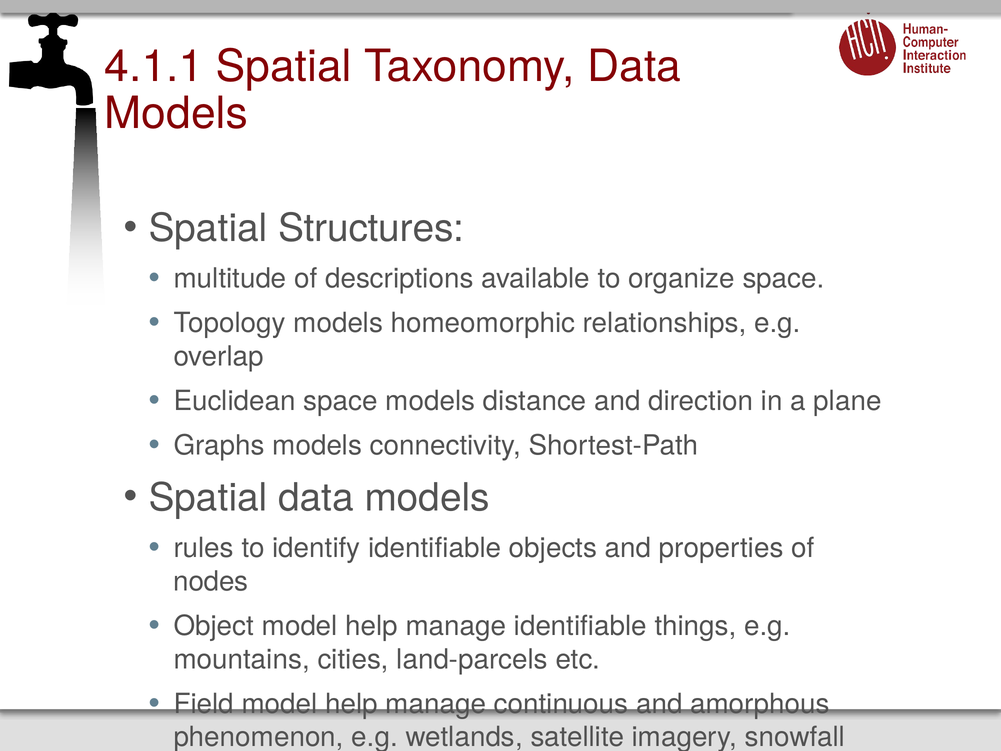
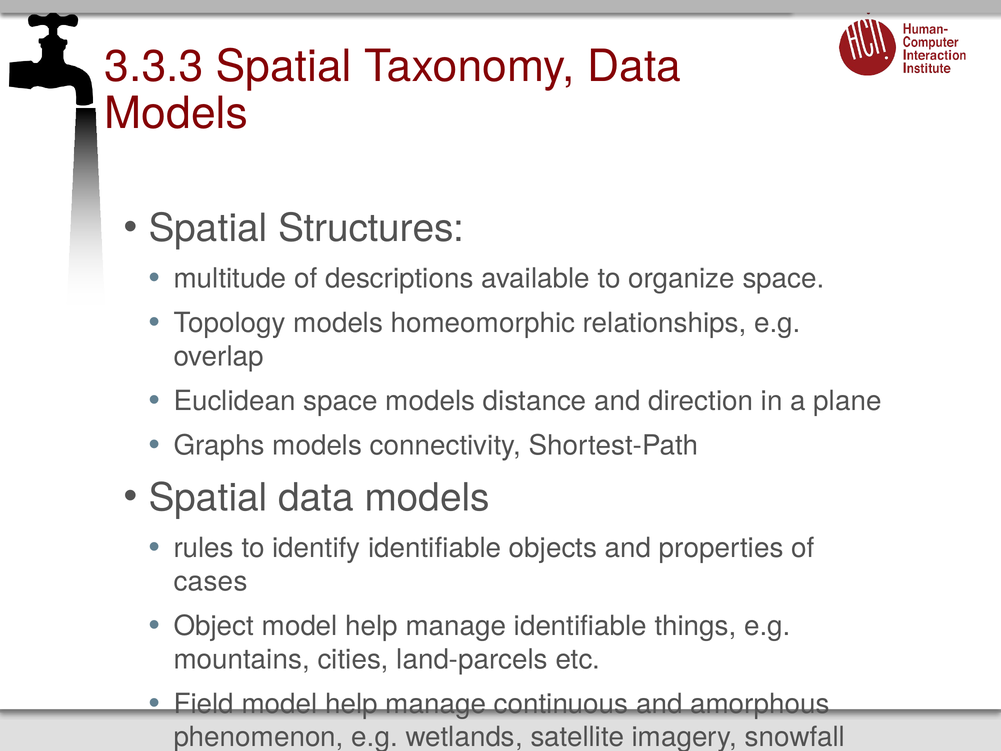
4.1.1: 4.1.1 -> 3.3.3 (154, 66)
nodes: nodes -> cases (211, 581)
